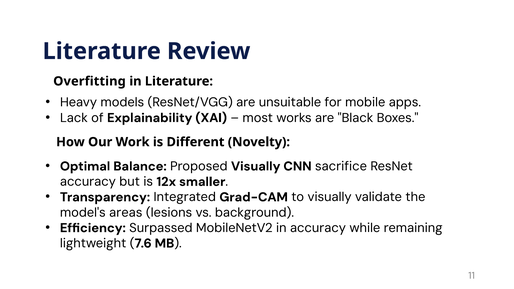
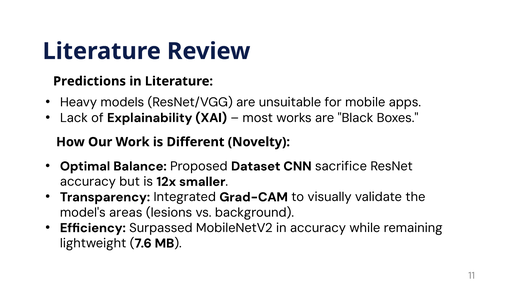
Overfitting: Overfitting -> Predictions (90, 81)
Proposed Visually: Visually -> Dataset (256, 166)
